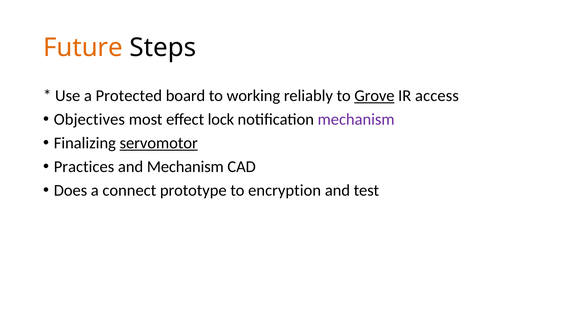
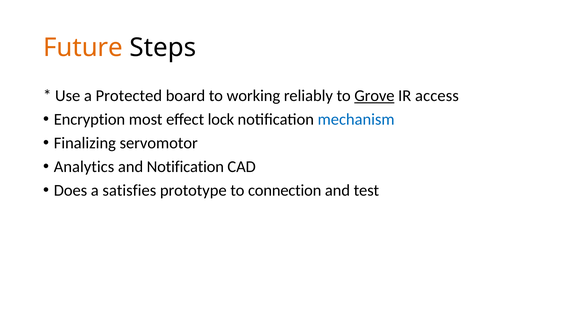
Objectives: Objectives -> Encryption (89, 119)
mechanism colour: purple -> blue (356, 119)
servomotor underline: present -> none (159, 143)
Practices: Practices -> Analytics (84, 167)
and Mechanism: Mechanism -> Notification (185, 167)
connect: connect -> satisfies (129, 191)
encryption: encryption -> connection (285, 191)
